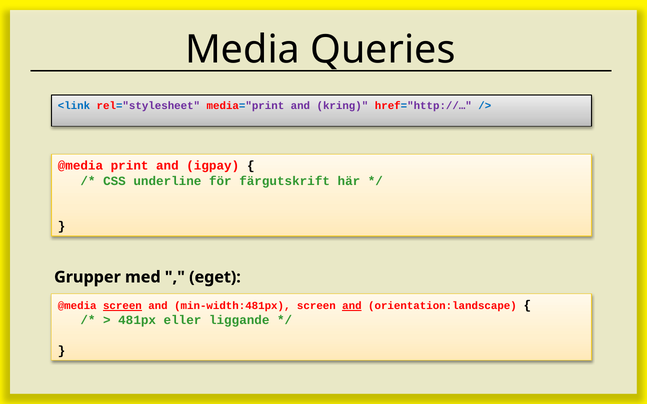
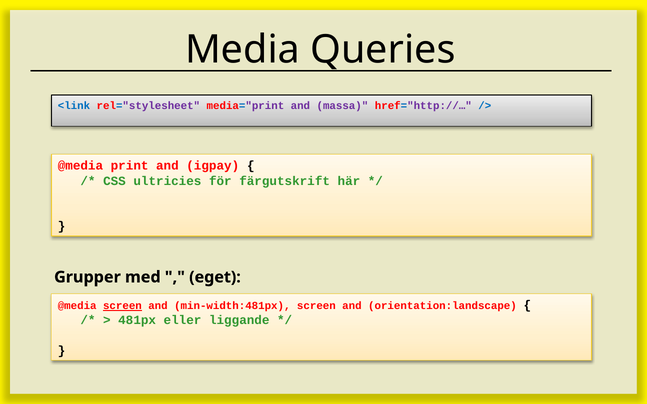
kring: kring -> massa (342, 106)
underline: underline -> ultricies (167, 181)
and underline: present -> none (352, 306)
